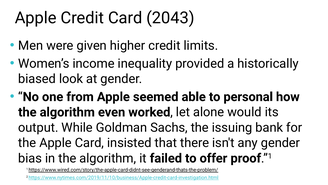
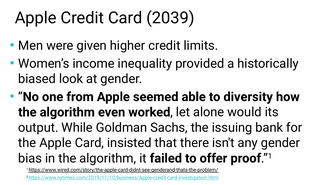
2043: 2043 -> 2039 (170, 18)
personal: personal -> diversity (248, 97)
